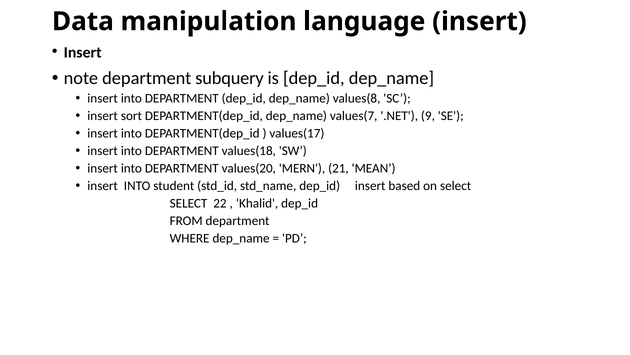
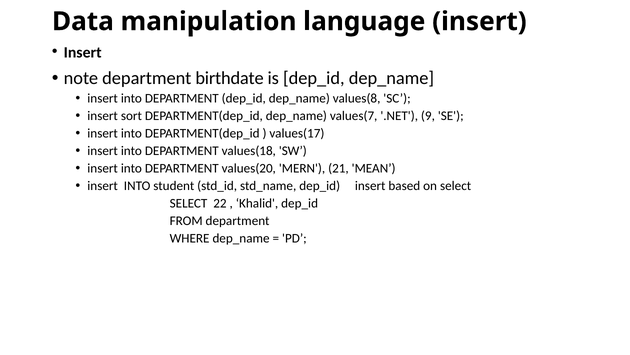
subquery: subquery -> birthdate (230, 78)
